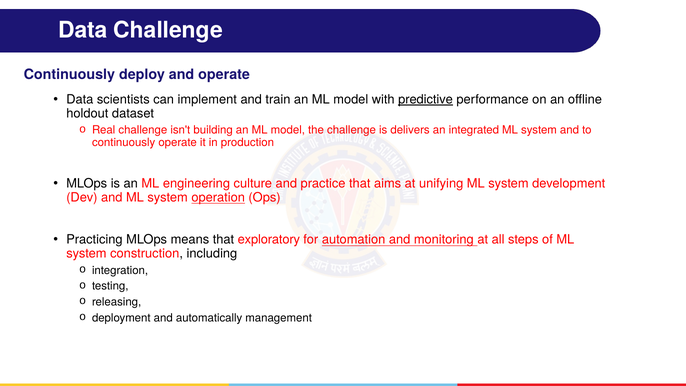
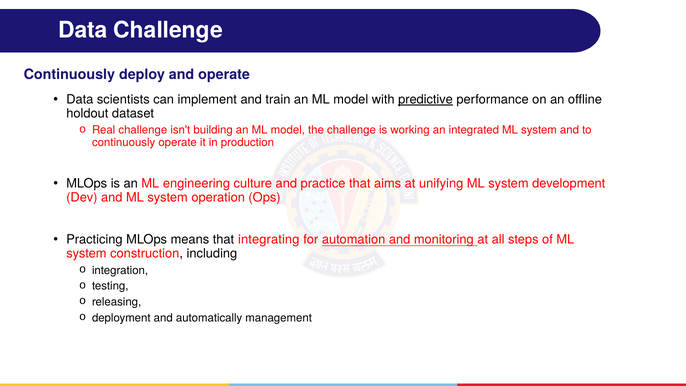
delivers: delivers -> working (410, 130)
operation underline: present -> none (218, 198)
exploratory: exploratory -> integrating (269, 240)
